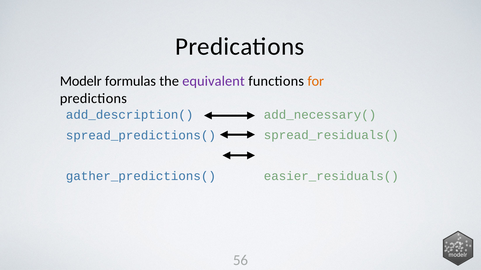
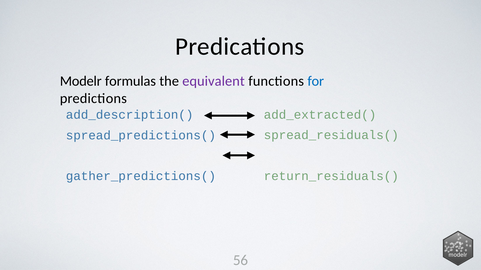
for colour: orange -> blue (316, 81)
add_necessary(: add_necessary( -> add_extracted( (320, 115)
easier_residuals(: easier_residuals( -> return_residuals( (331, 176)
